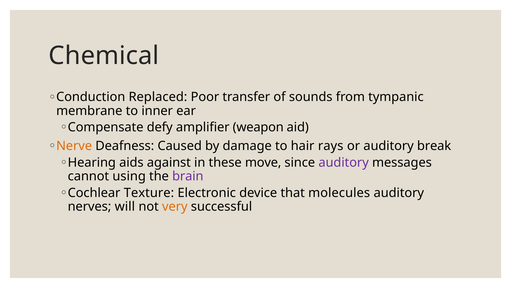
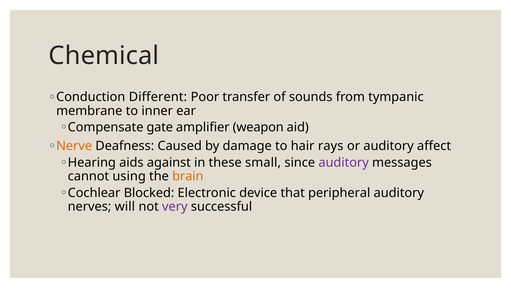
Replaced: Replaced -> Different (158, 97)
defy: defy -> gate (160, 127)
break: break -> affect (434, 146)
move: move -> small (263, 162)
brain colour: purple -> orange (188, 176)
Texture: Texture -> Blocked (149, 192)
molecules: molecules -> peripheral (339, 192)
very colour: orange -> purple (175, 206)
